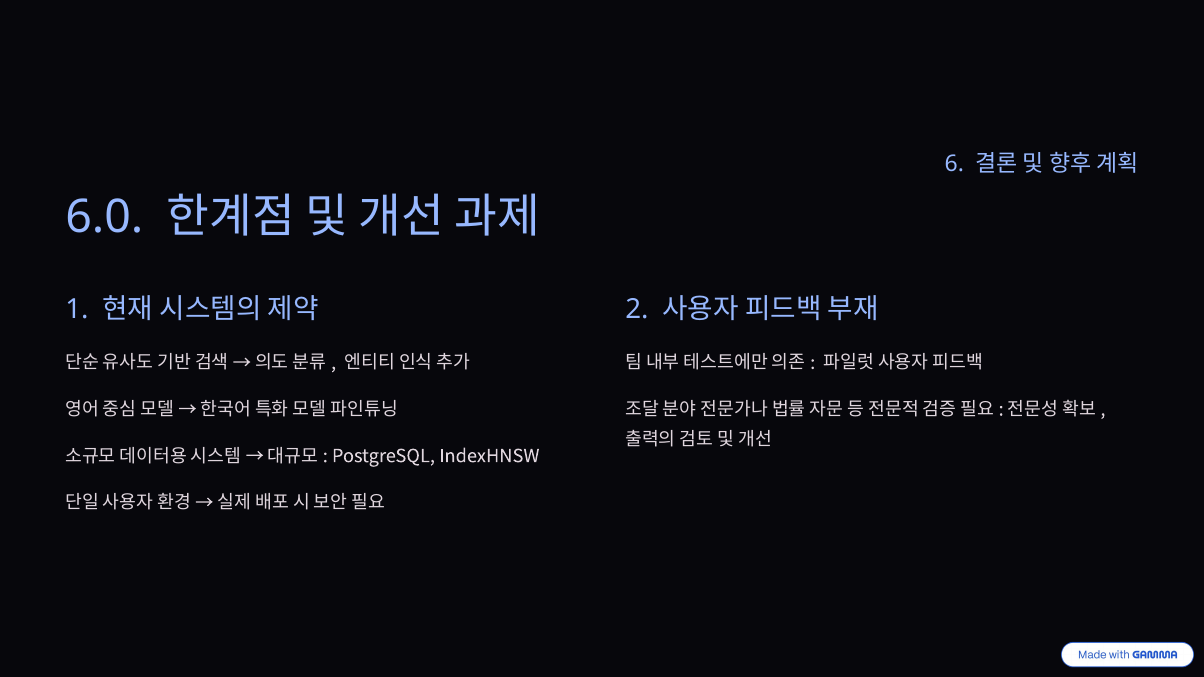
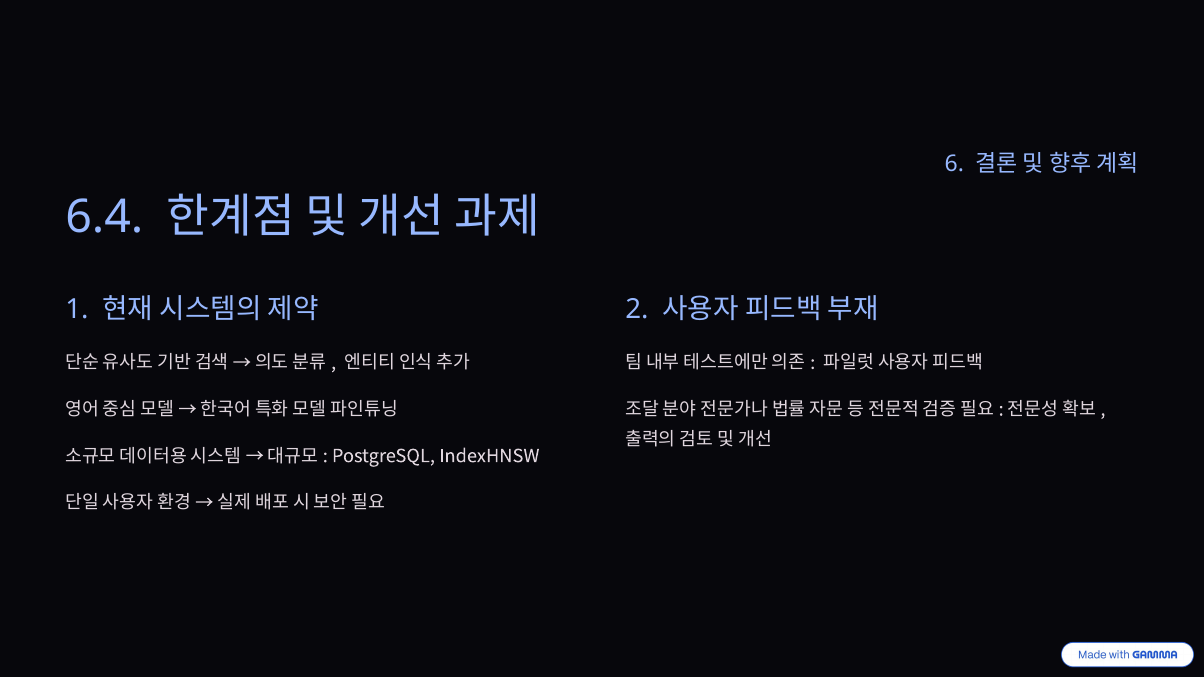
6.0: 6.0 -> 6.4 (104, 218)
